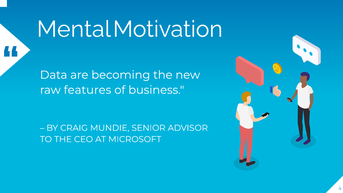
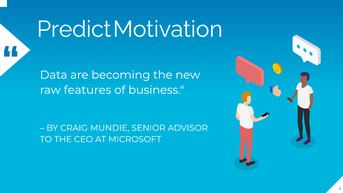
Mental: Mental -> Predict (74, 29)
